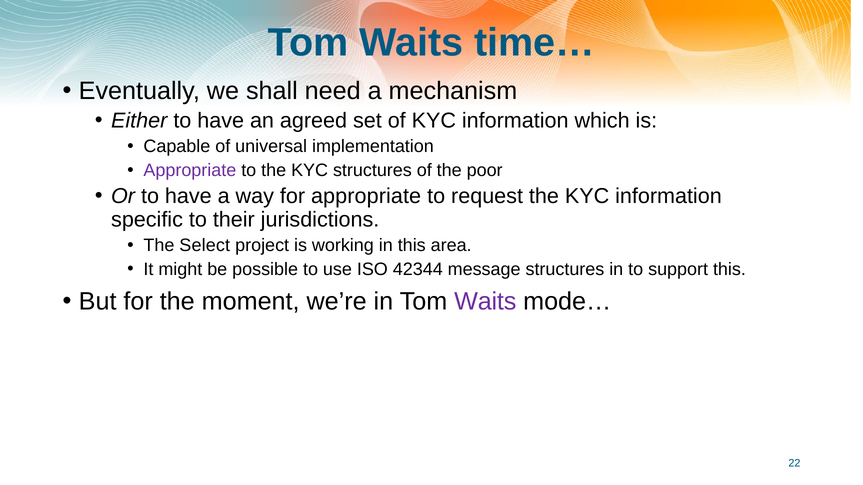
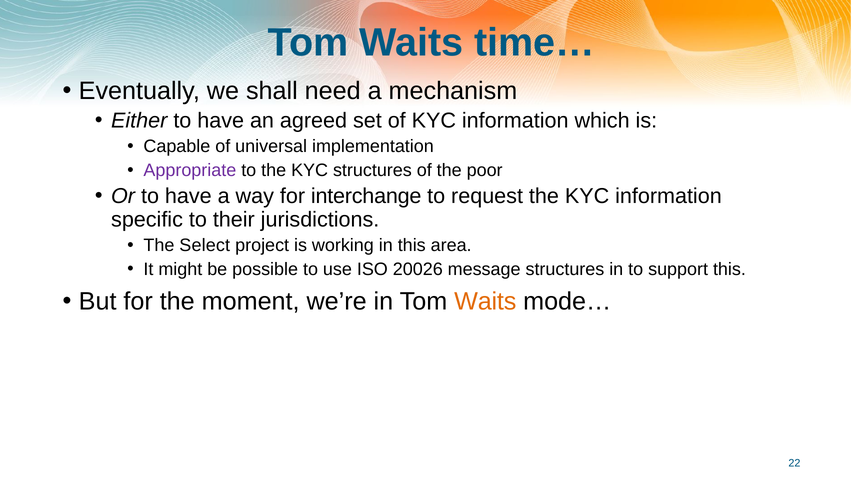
for appropriate: appropriate -> interchange (366, 196)
42344: 42344 -> 20026 (418, 269)
Waits colour: purple -> orange (485, 302)
